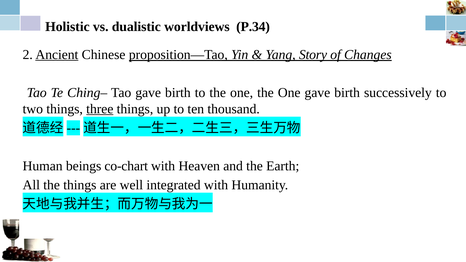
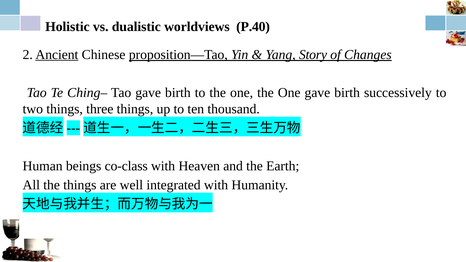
P.34: P.34 -> P.40 (253, 27)
three underline: present -> none (100, 109)
co-chart: co-chart -> co-class (126, 166)
